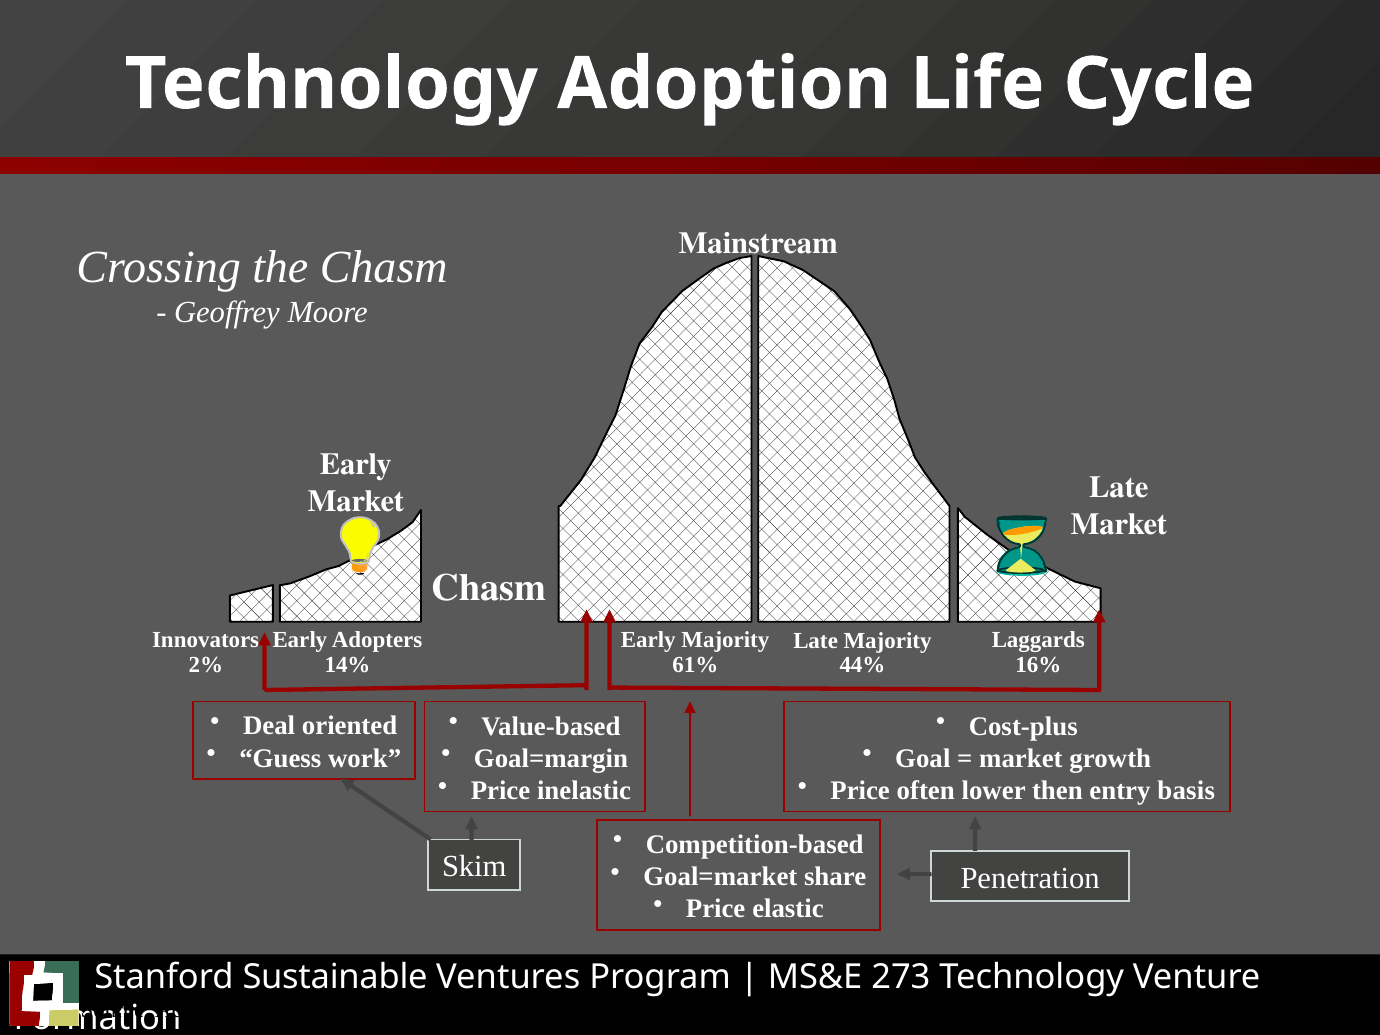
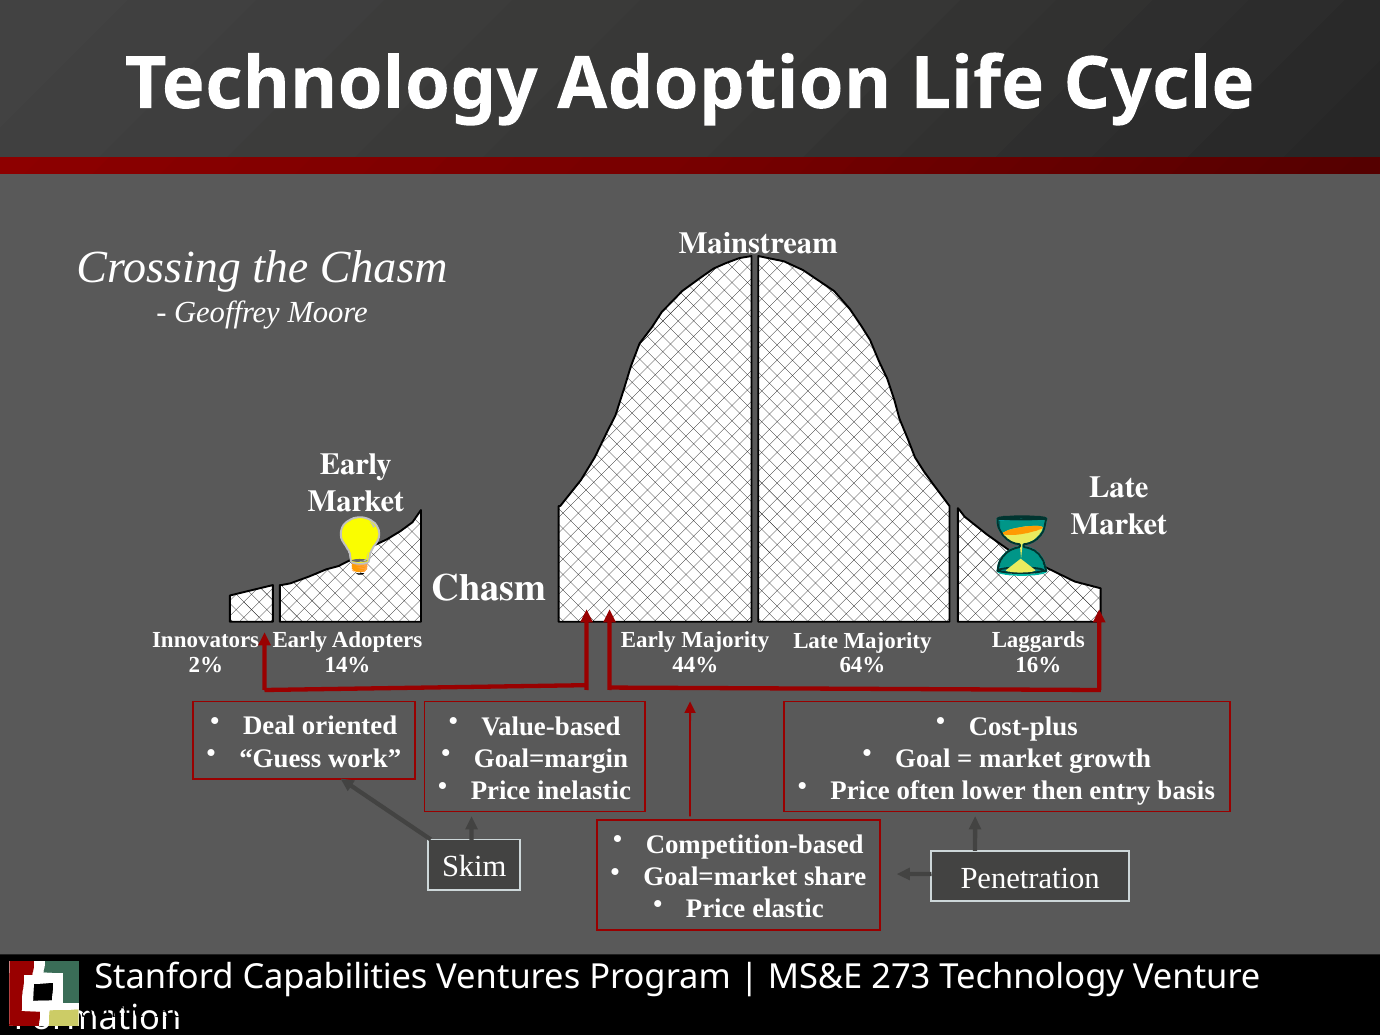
61%: 61% -> 44% (695, 665)
44%: 44% -> 64% (862, 665)
Sustainable: Sustainable -> Capabilities (335, 977)
